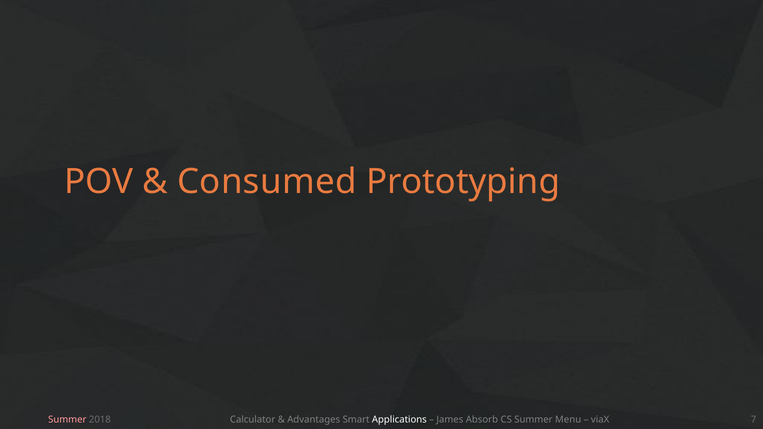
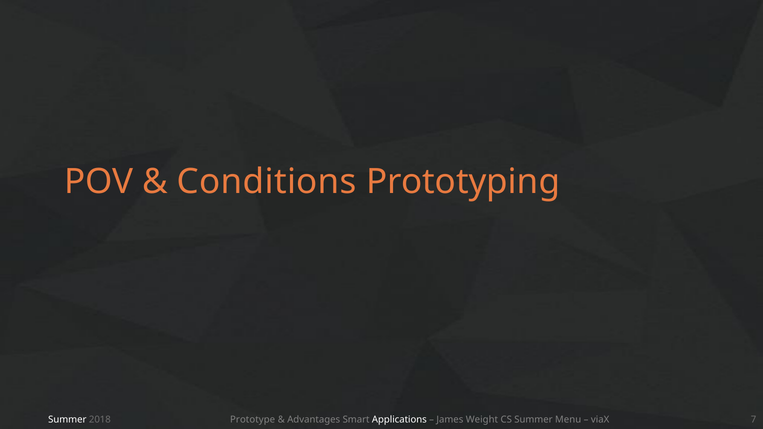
Consumed: Consumed -> Conditions (267, 182)
Summer colour: pink -> white (67, 420)
Calculator: Calculator -> Prototype (253, 420)
Absorb: Absorb -> Weight (482, 420)
